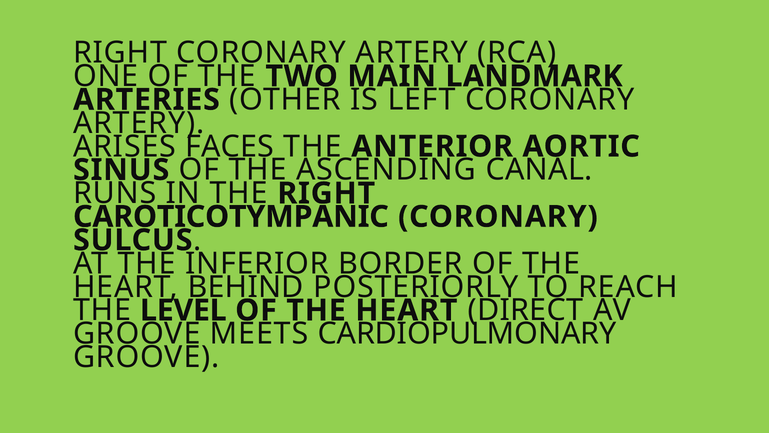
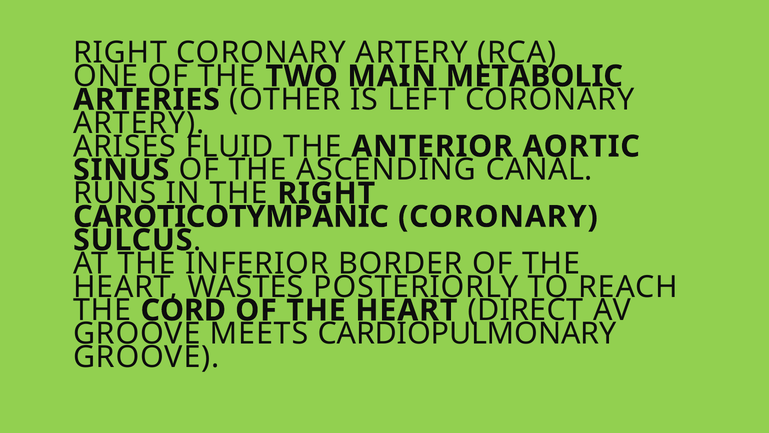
LANDMARK: LANDMARK -> METABOLIC (534, 76)
FACES: FACES -> FLUID (230, 146)
BEHIND: BEHIND -> WASTES (246, 287)
LEVEL: LEVEL -> CORD (183, 310)
